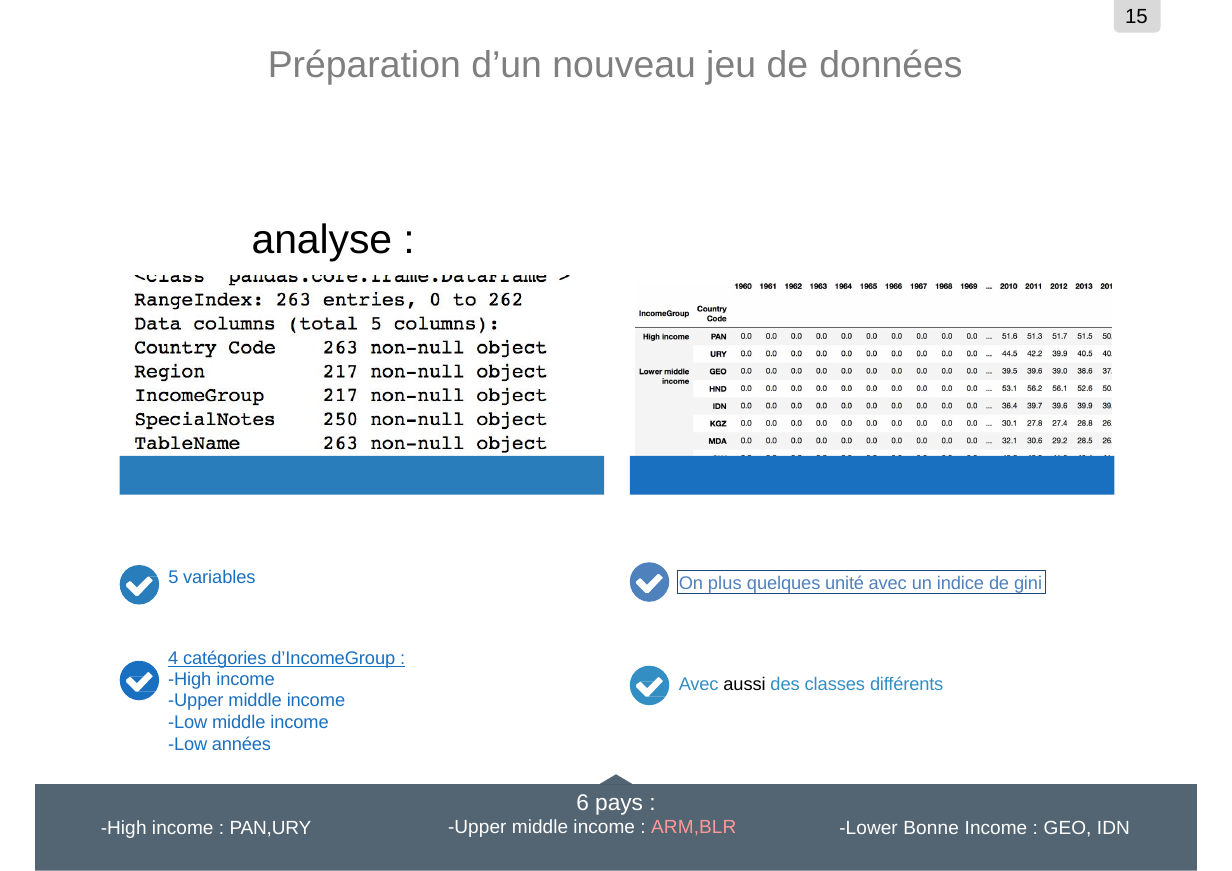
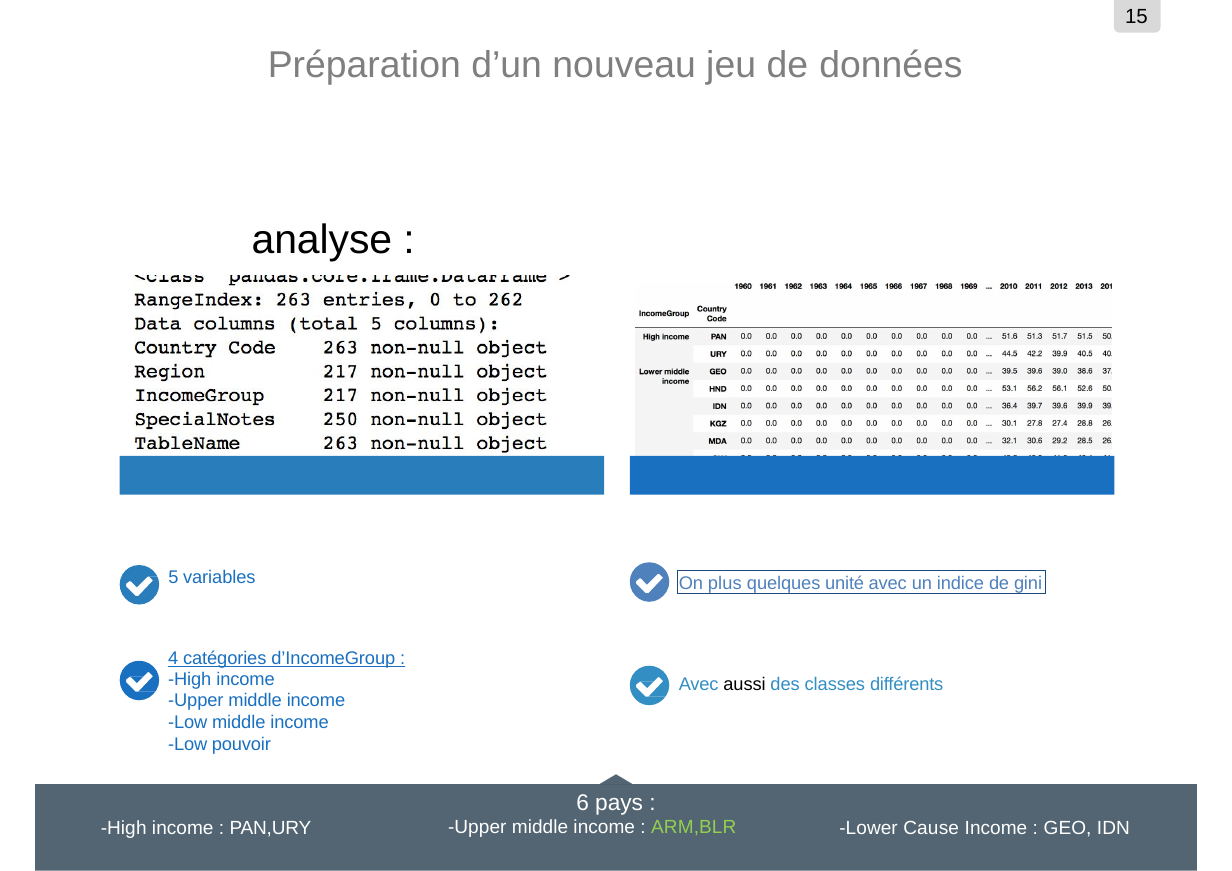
années: années -> pouvoir (241, 745)
ARM,BLR colour: pink -> light green (694, 828)
Bonne: Bonne -> Cause (931, 828)
